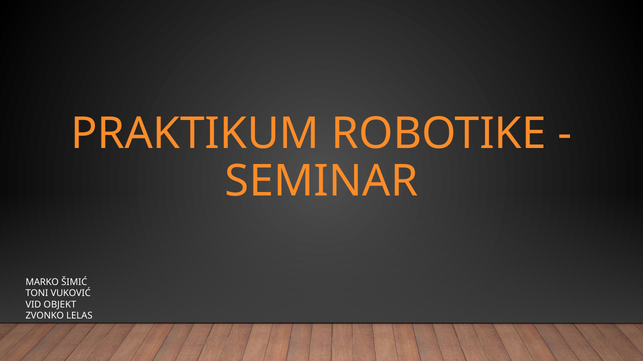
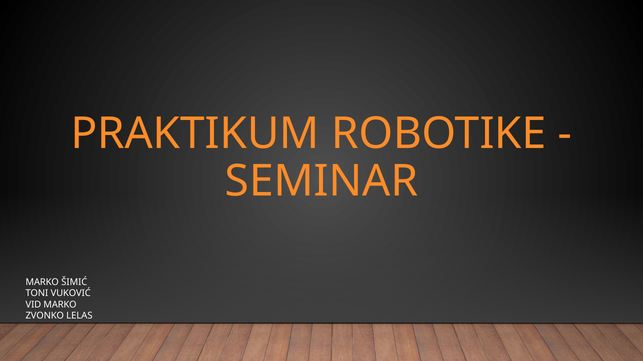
VID OBJEKT: OBJEKT -> MARKO (60, 305)
